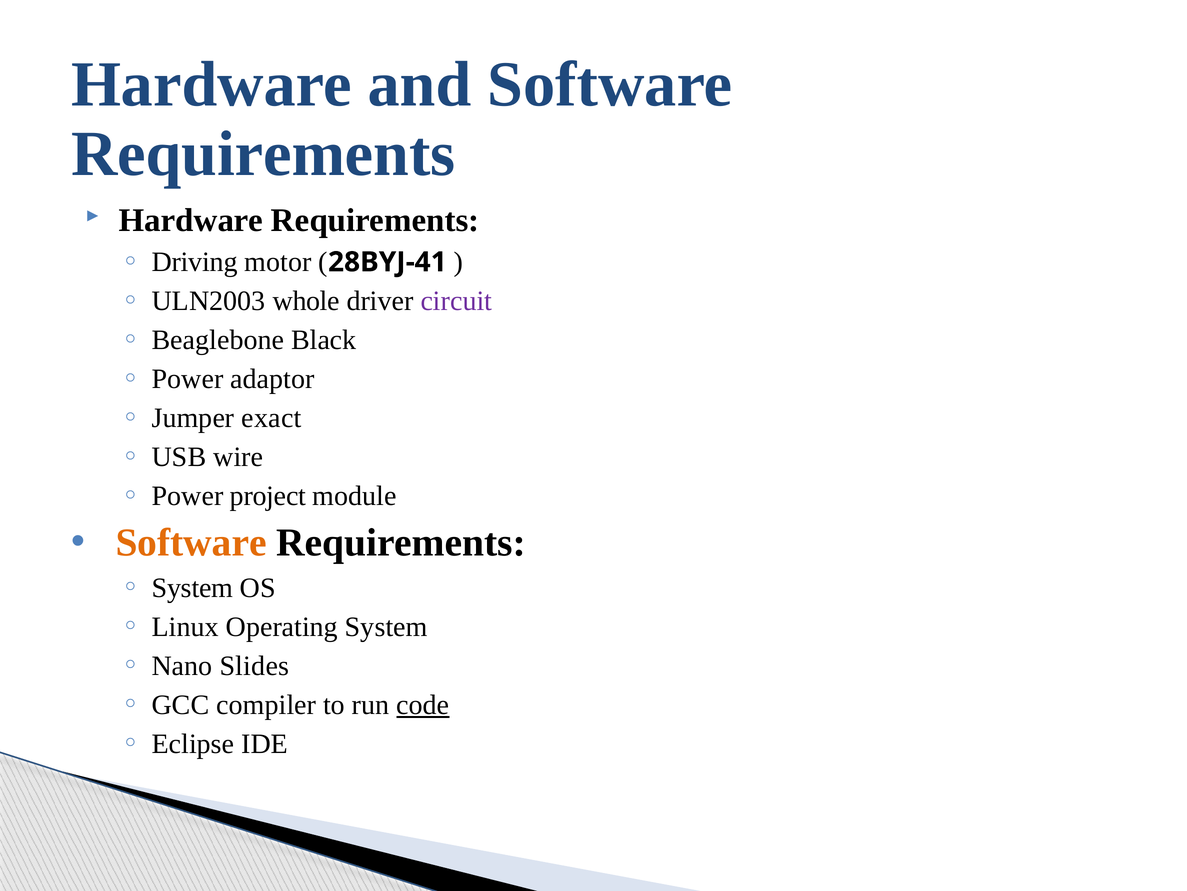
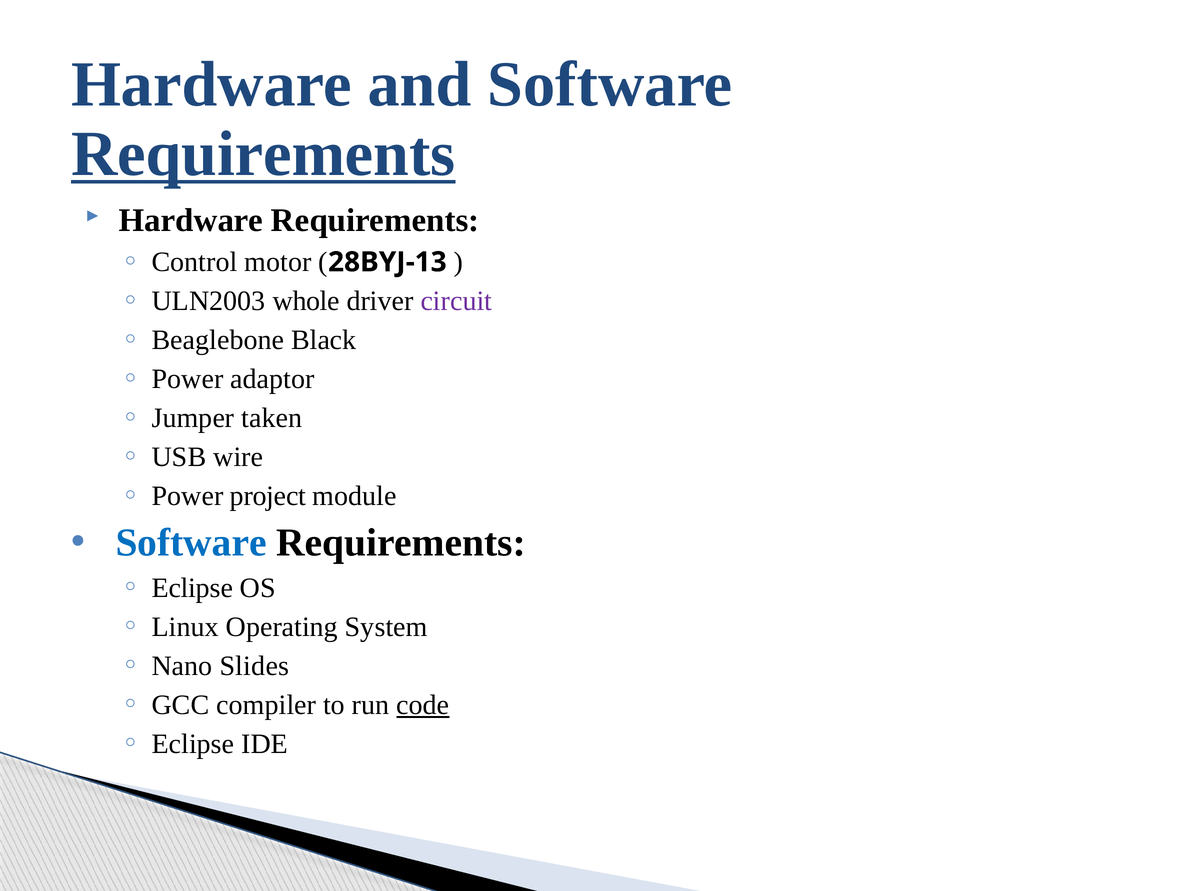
Requirements underline: none -> present (263, 154)
Driving: Driving -> Control (195, 262)
28BYJ-41: 28BYJ-41 -> 28BYJ-13 (387, 262)
exact: exact -> taken (272, 418)
Software colour: orange -> blue (191, 542)
System: System -> Eclipse (192, 587)
